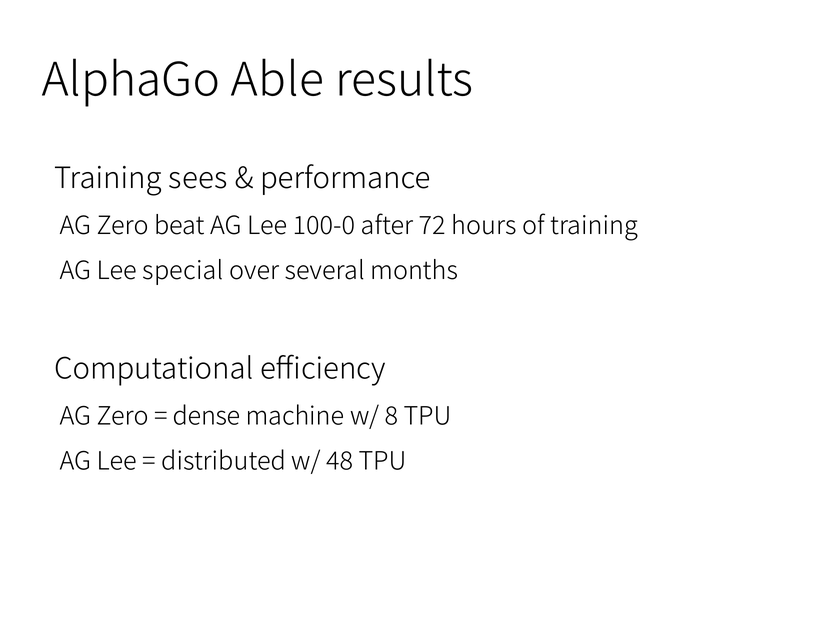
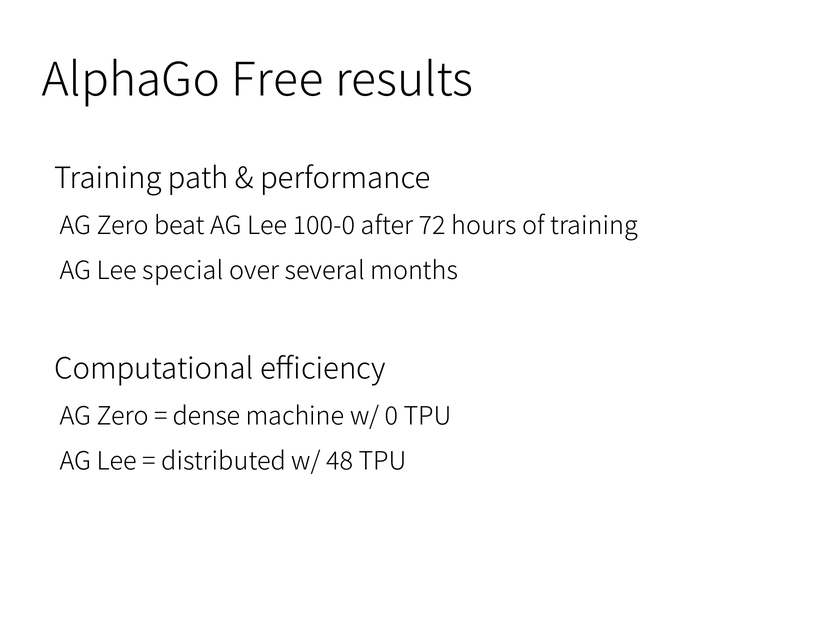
Able: Able -> Free (277, 80)
sees: sees -> path (198, 179)
8: 8 -> 0 (391, 417)
